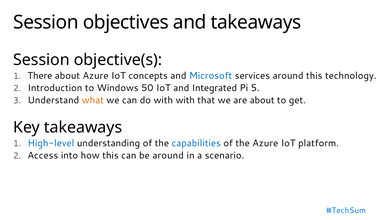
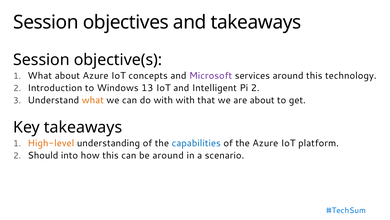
There: There -> What (40, 75)
Microsoft colour: blue -> purple (211, 75)
50: 50 -> 13 (147, 88)
Integrated: Integrated -> Intelligent (214, 88)
Pi 5: 5 -> 2 (255, 88)
High-level colour: blue -> orange (51, 143)
Access: Access -> Should (43, 155)
